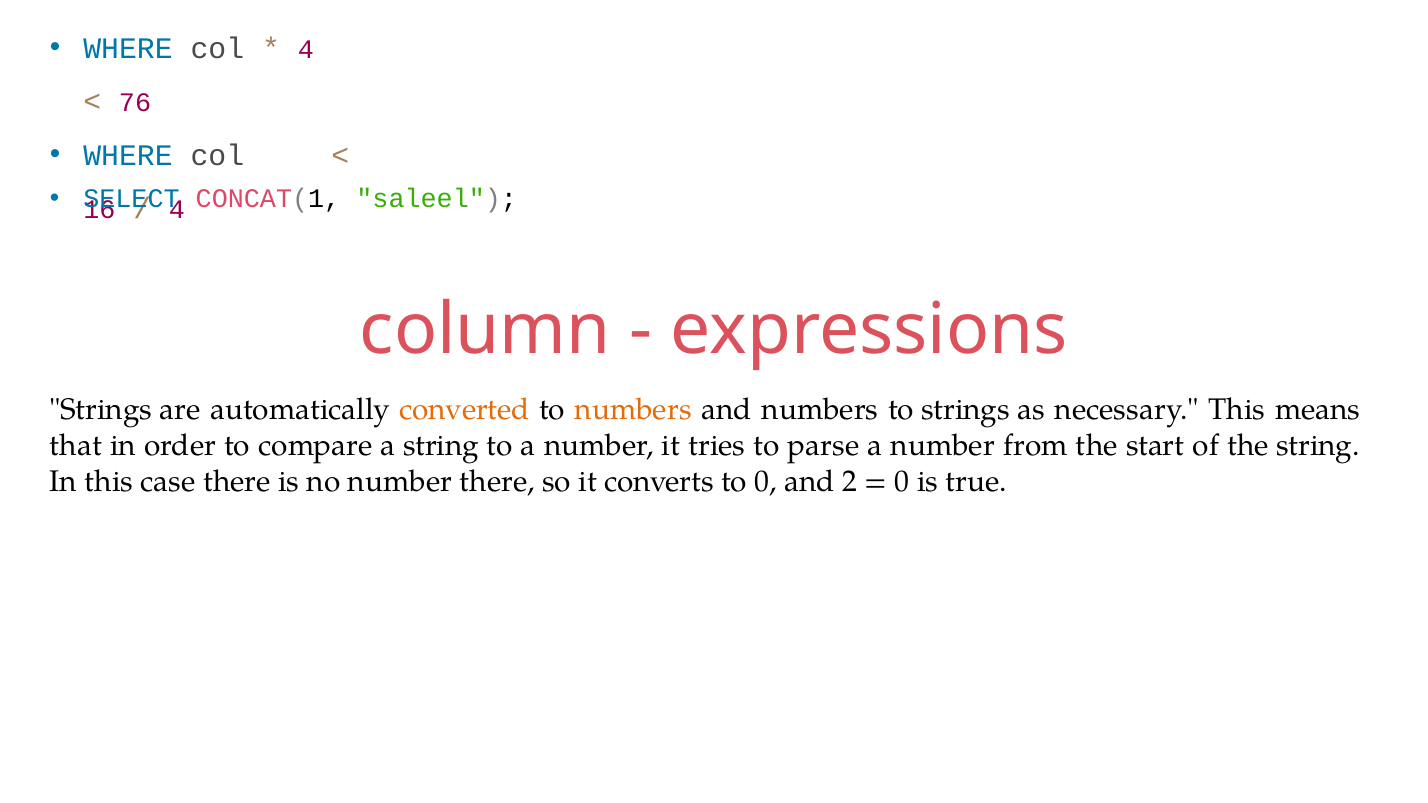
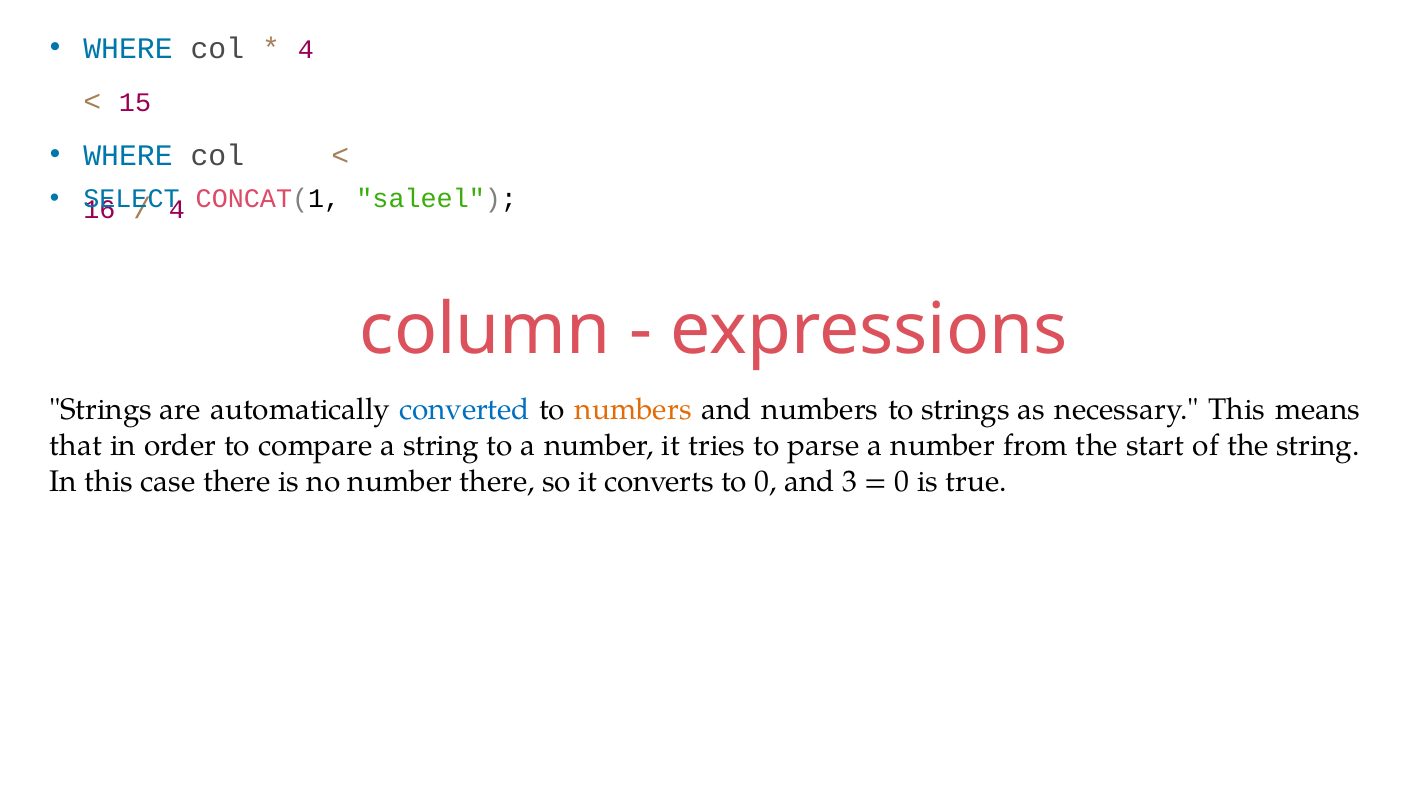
76: 76 -> 15 (135, 103)
converted colour: orange -> blue (465, 410)
2: 2 -> 3 (850, 482)
